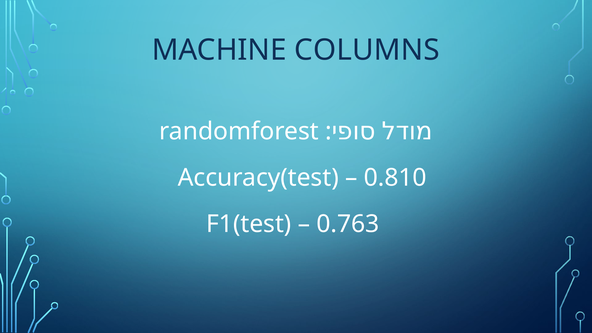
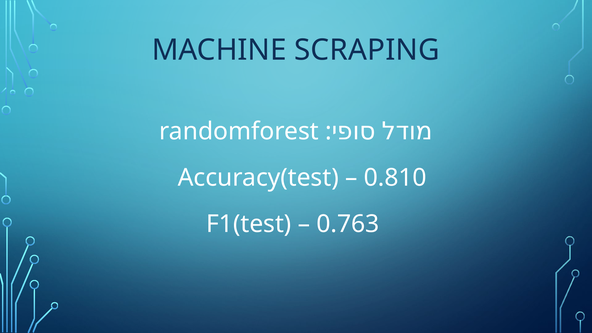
COLUMNS: COLUMNS -> SCRAPING (367, 50)
